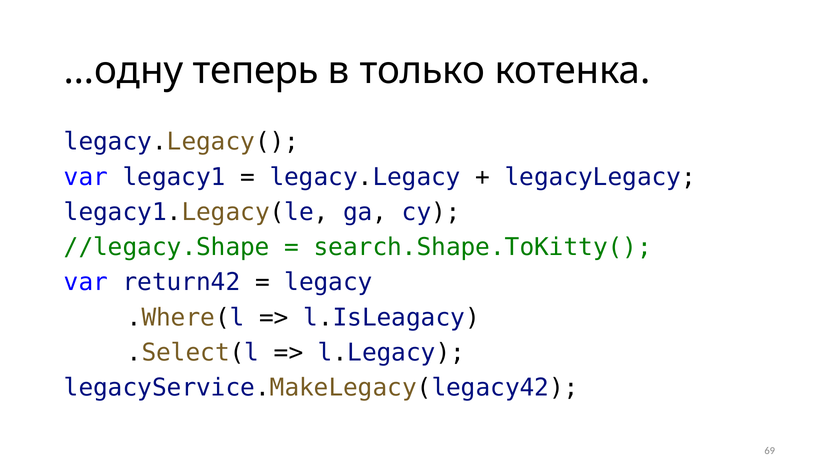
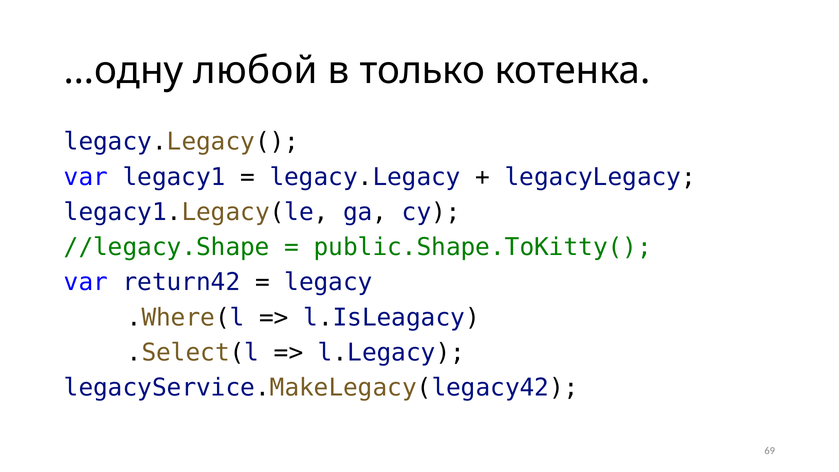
теперь: теперь -> любой (255, 70)
search.Shape.ToKitty(: search.Shape.ToKitty( -> public.Shape.ToKitty( (483, 247)
